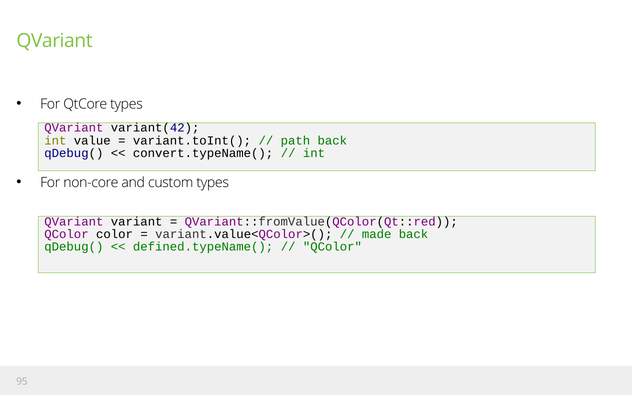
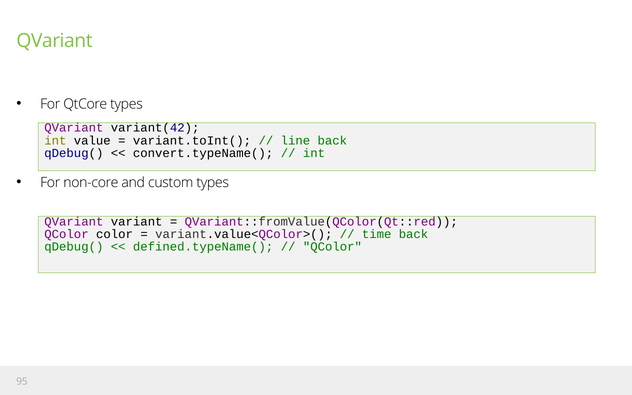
path: path -> line (295, 141)
made: made -> time (377, 234)
